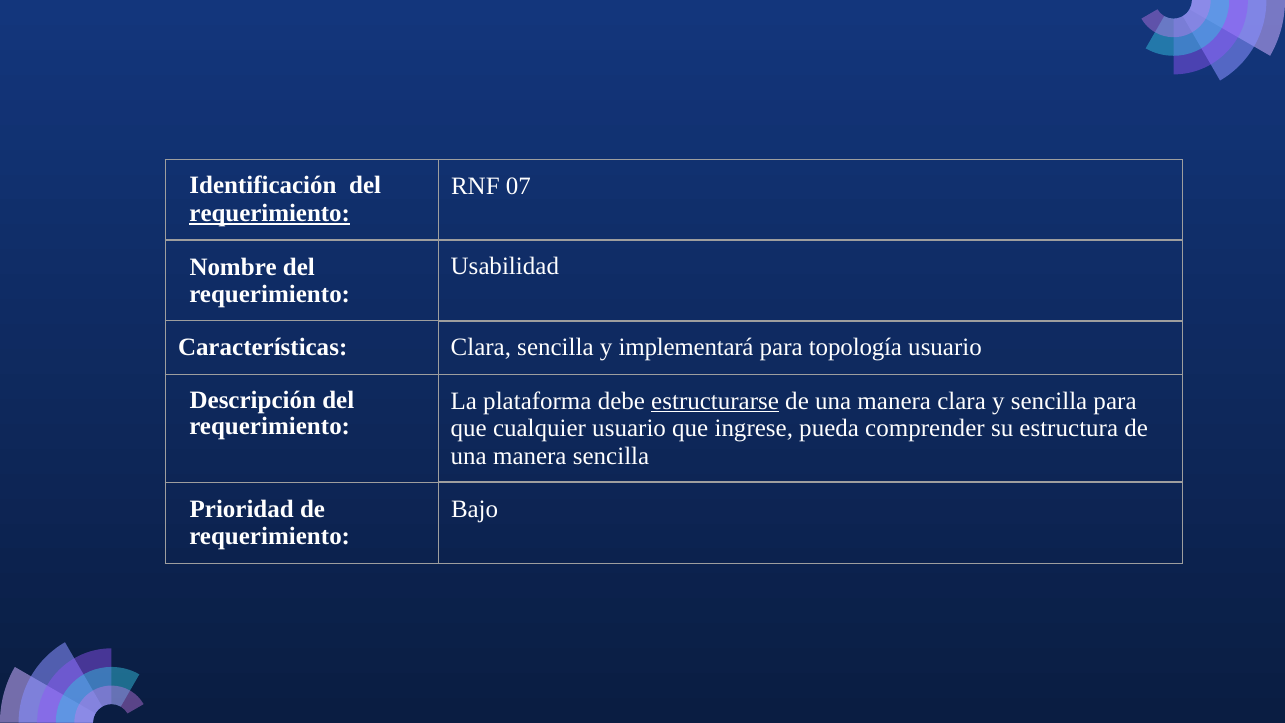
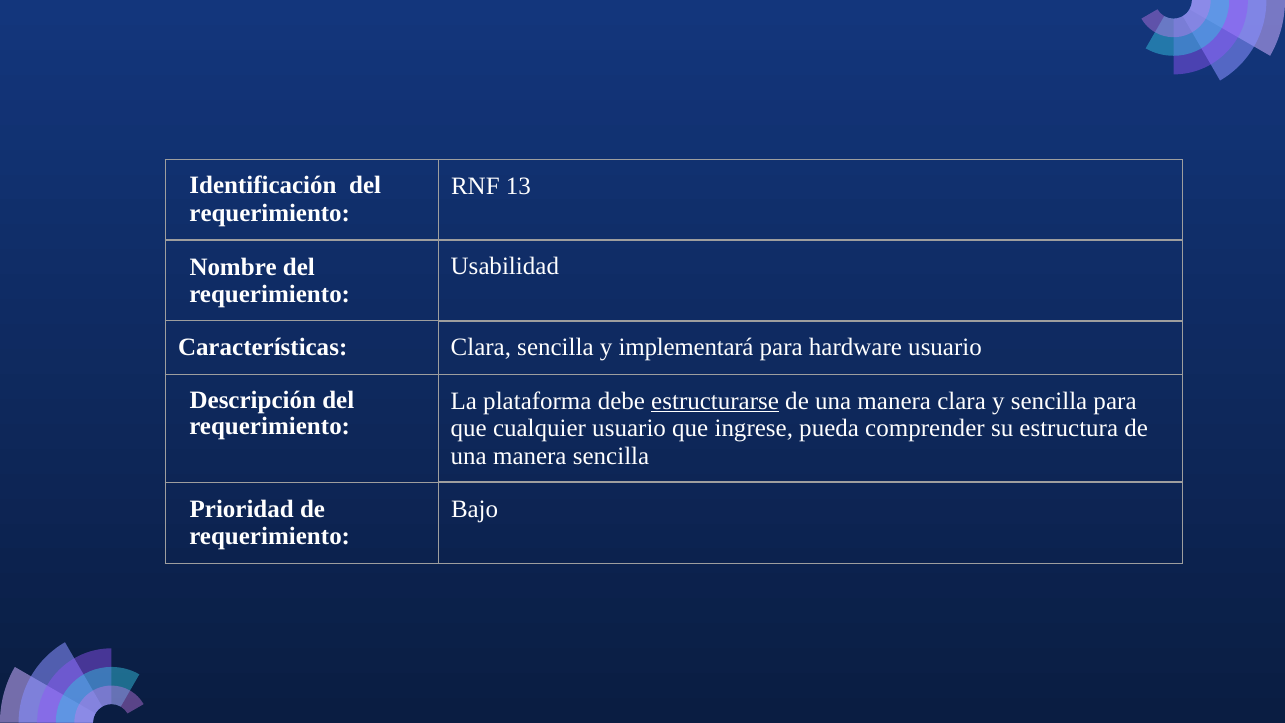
07: 07 -> 13 (518, 187)
requerimiento underline: present -> none (270, 213)
topología: topología -> hardware (855, 347)
